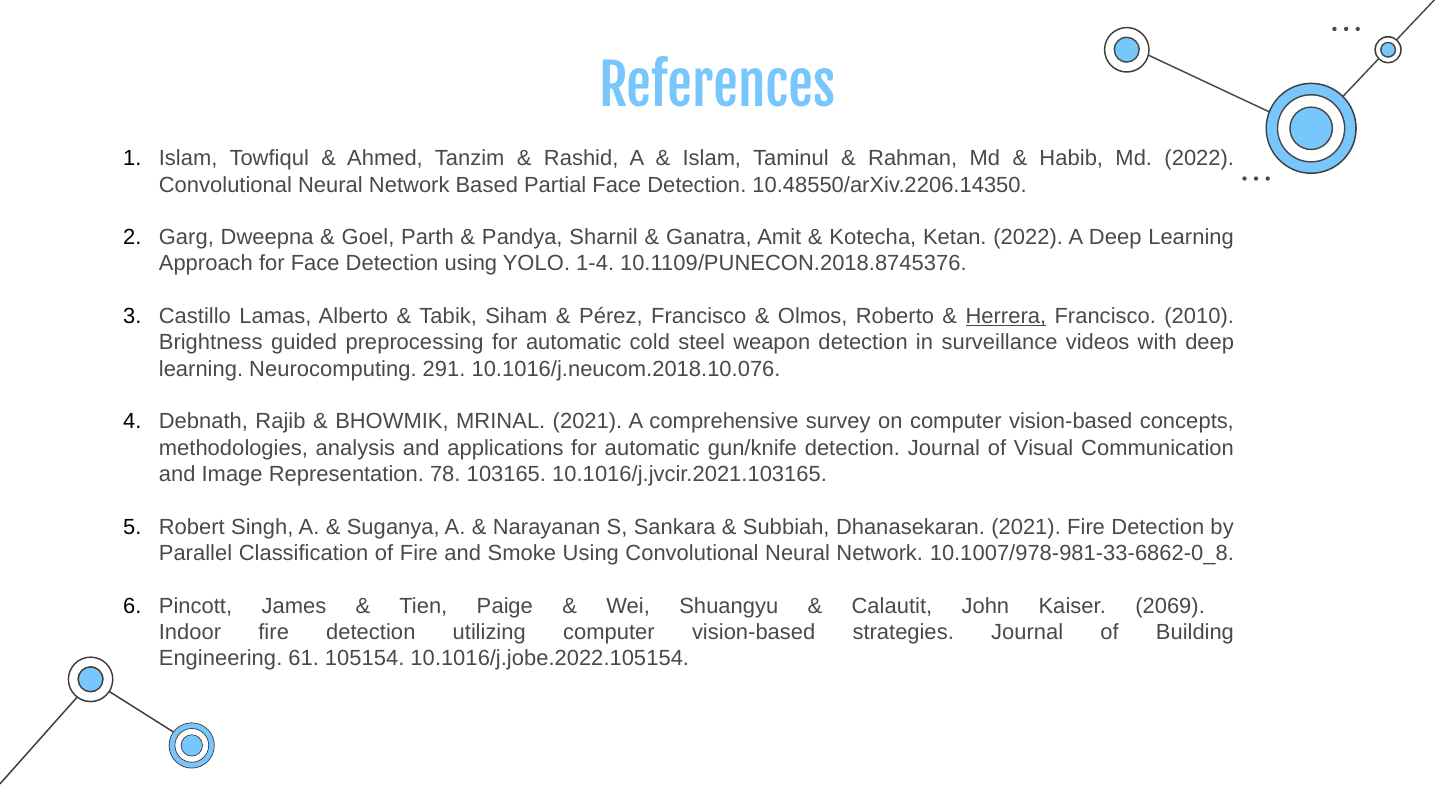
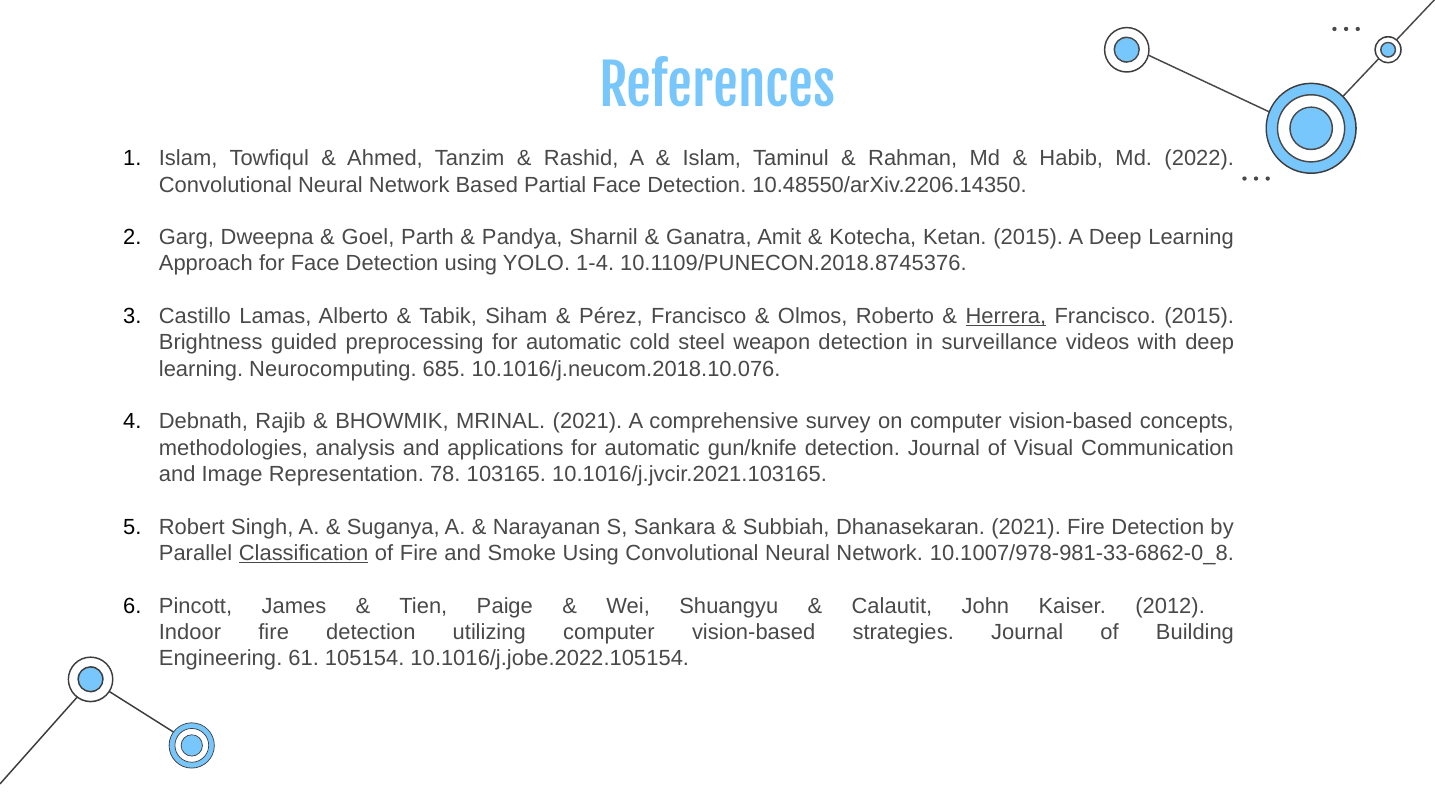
Ketan 2022: 2022 -> 2015 (1028, 238)
Francisco 2010: 2010 -> 2015 (1199, 316)
291: 291 -> 685 (444, 369)
Classification underline: none -> present (304, 553)
2069: 2069 -> 2012 (1170, 606)
